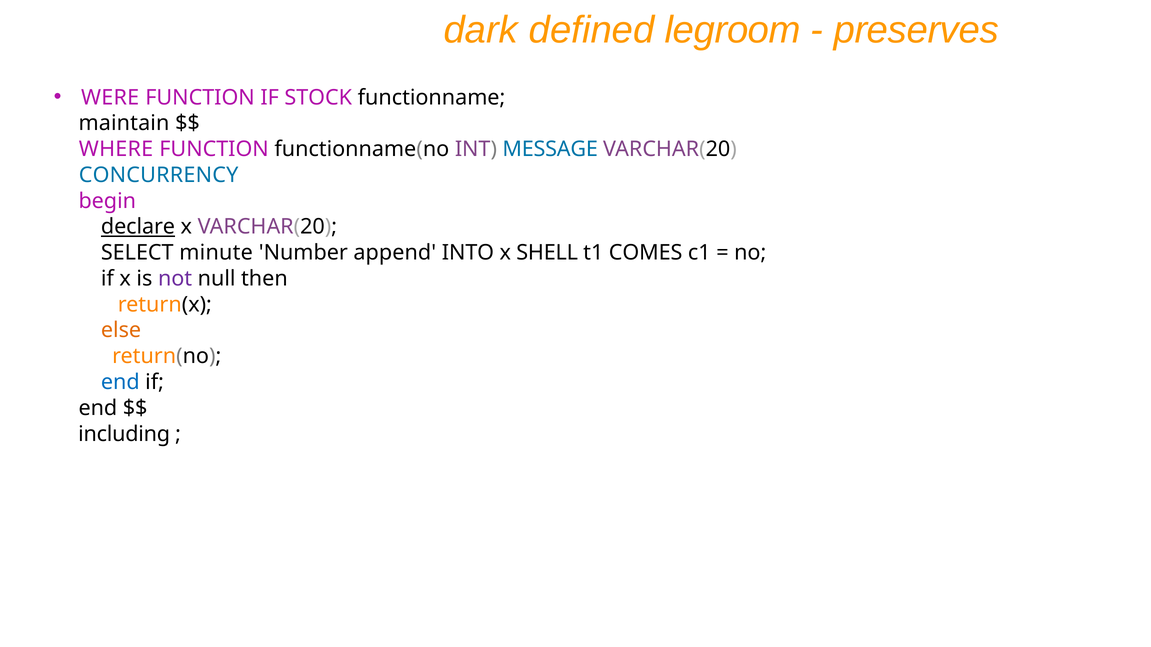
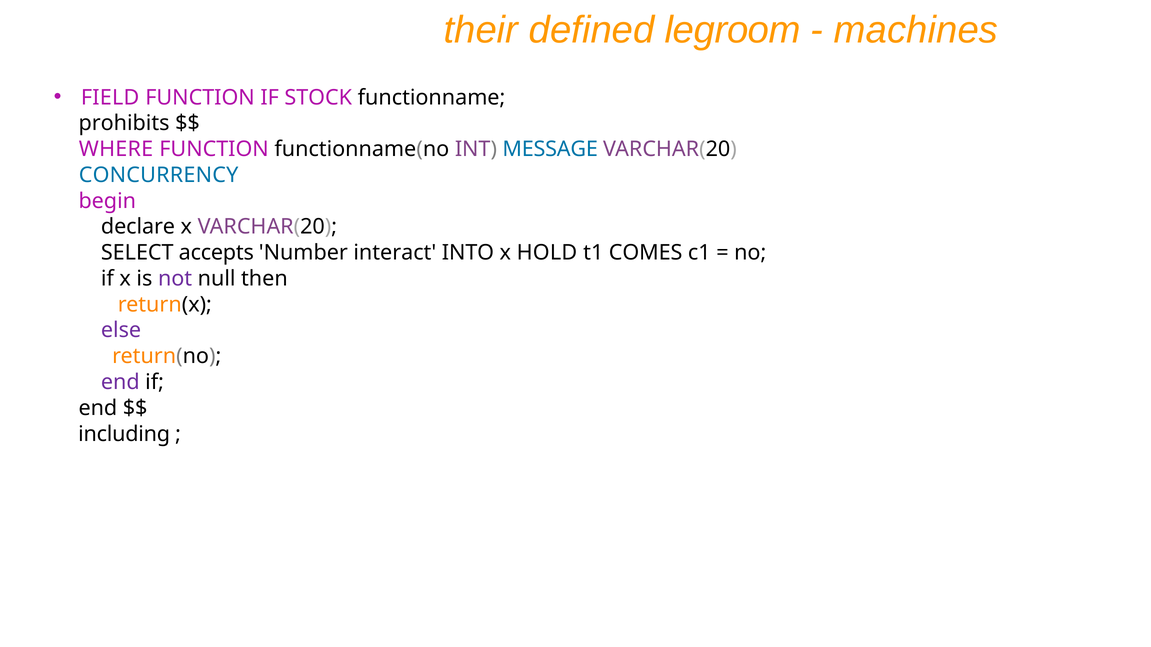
dark: dark -> their (481, 30)
preserves: preserves -> machines (916, 30)
WERE: WERE -> FIELD (110, 98)
maintain: maintain -> prohibits (124, 123)
declare underline: present -> none (138, 227)
minute: minute -> accepts (216, 253)
append: append -> interact (395, 253)
SHELL: SHELL -> HOLD (547, 253)
else colour: orange -> purple (121, 331)
end colour: blue -> purple (120, 382)
